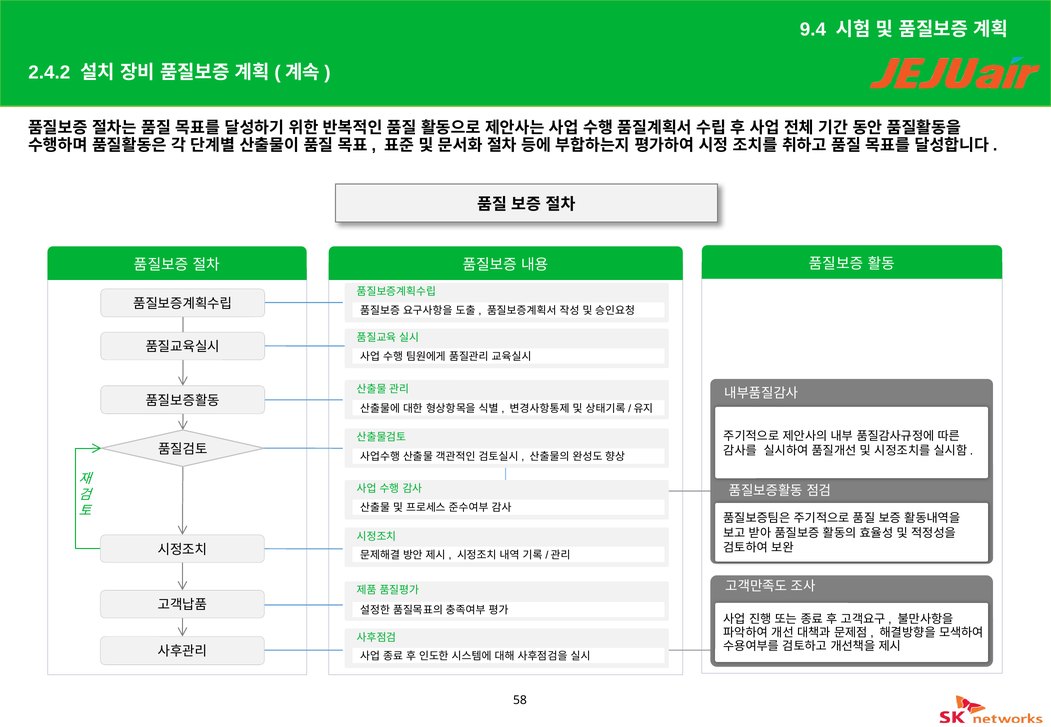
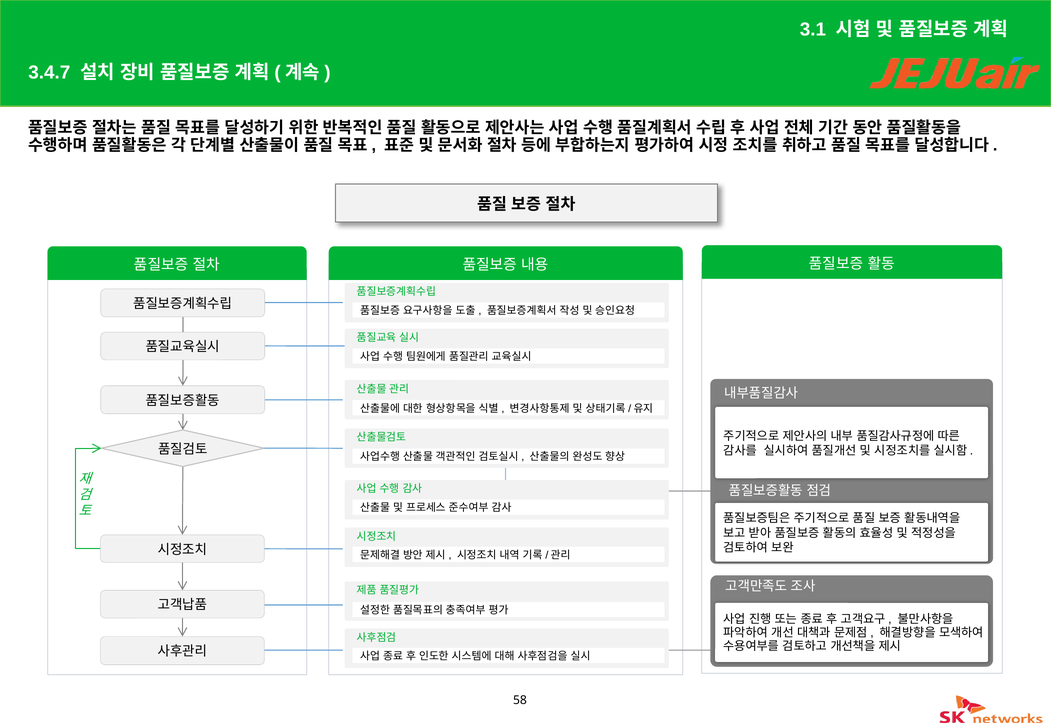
9.4: 9.4 -> 3.1 (813, 30)
2.4.2: 2.4.2 -> 3.4.7 (49, 72)
